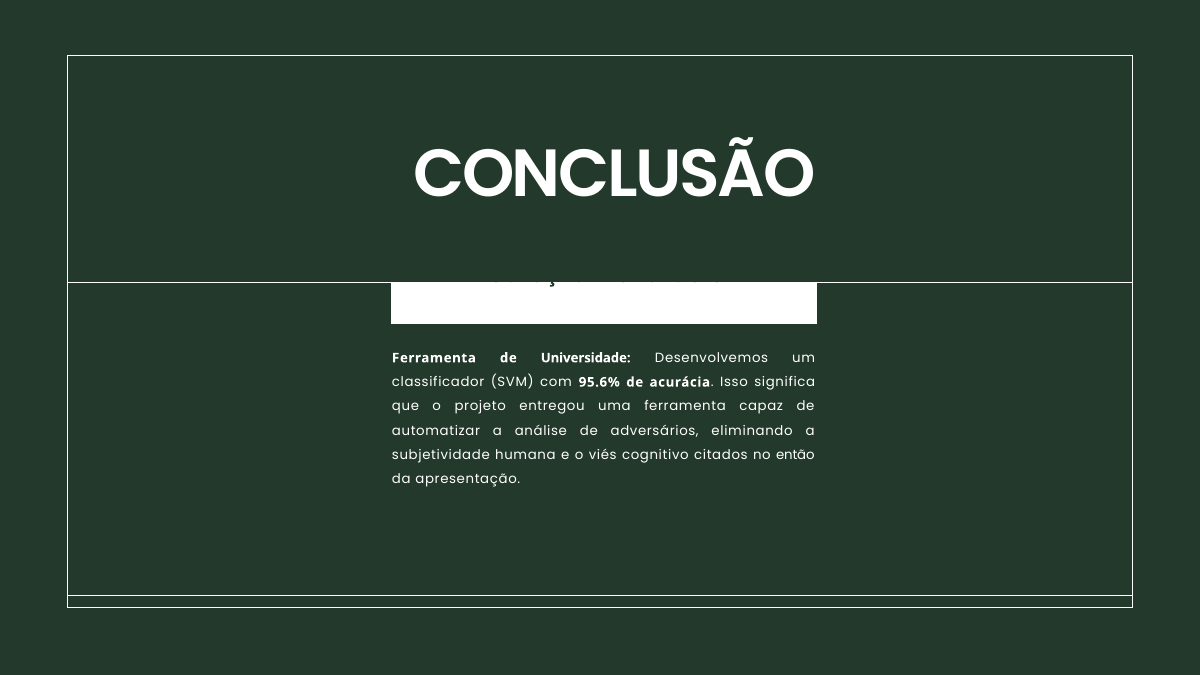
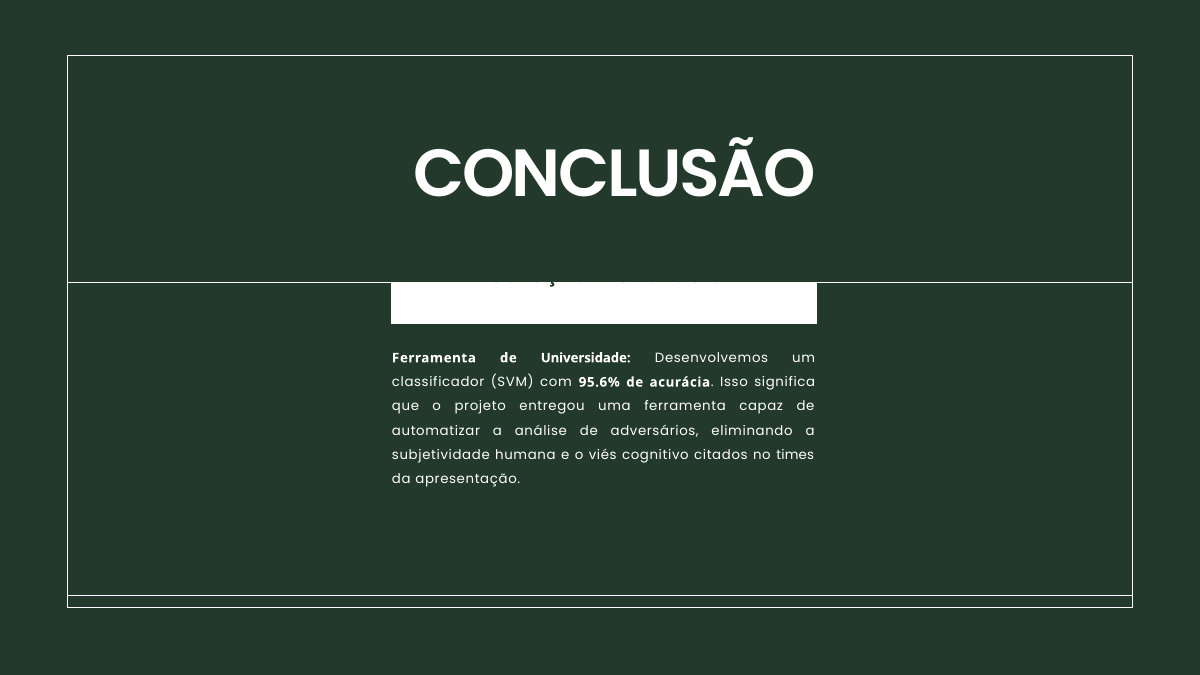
então: então -> times (795, 455)
